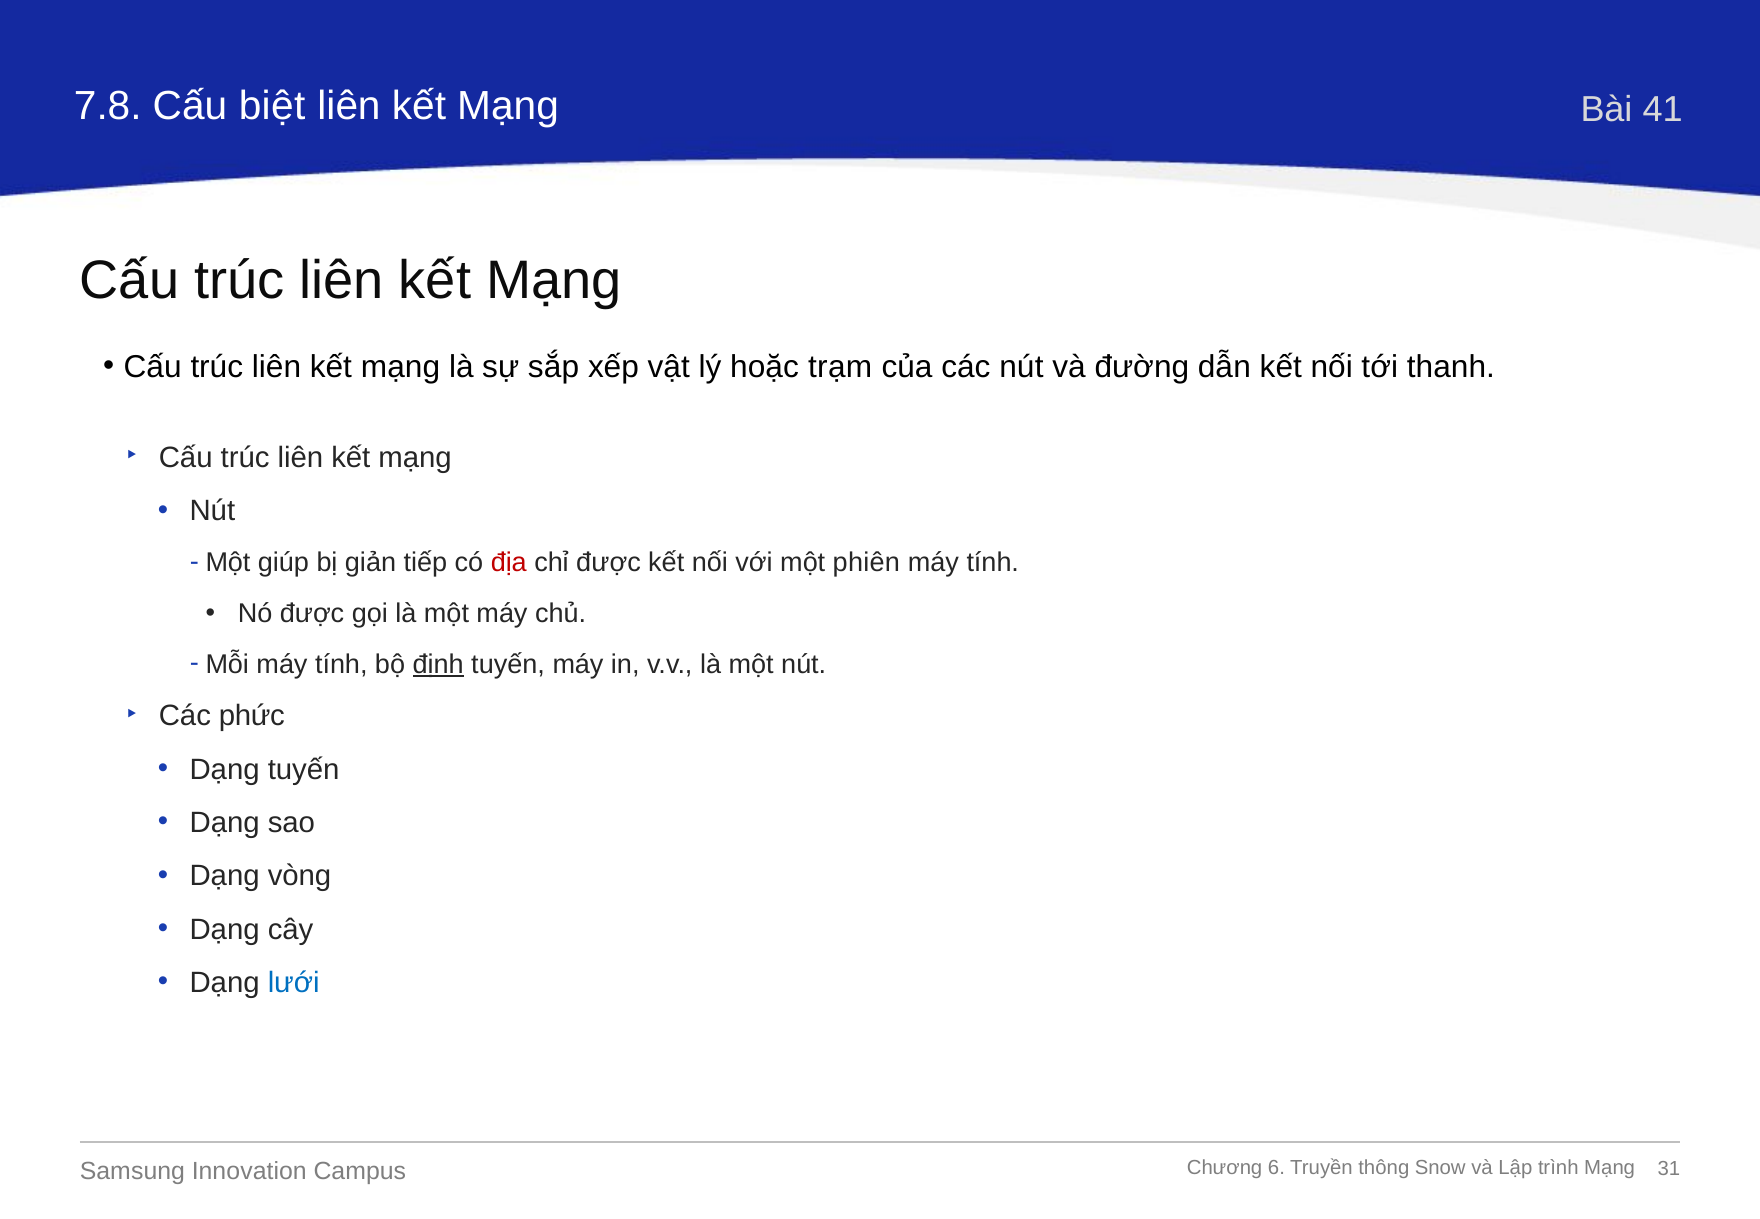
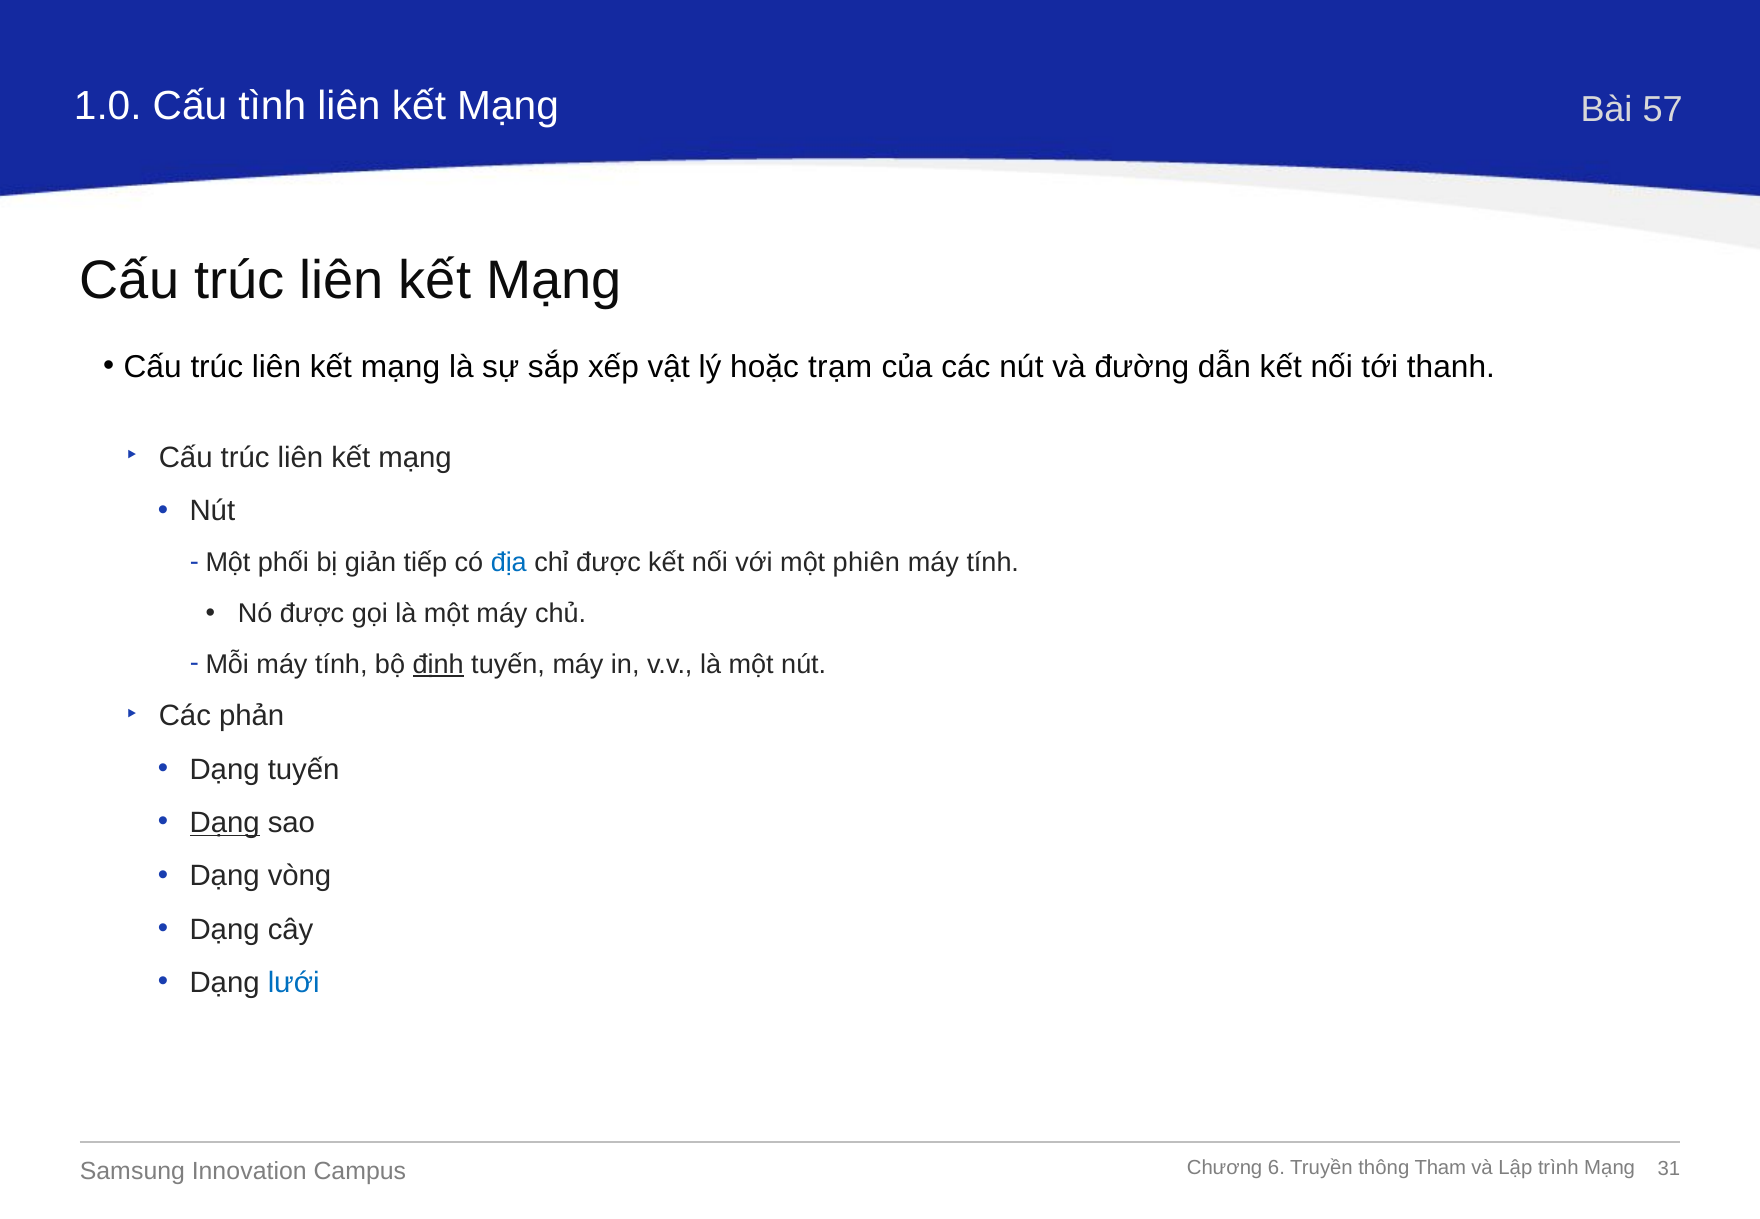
7.8: 7.8 -> 1.0 (108, 106)
biệt: biệt -> tình (272, 106)
41: 41 -> 57 (1663, 110)
giúp: giúp -> phối (283, 563)
địa colour: red -> blue (509, 563)
phức: phức -> phản (252, 716)
Dạng underline: none -> present (225, 823)
Snow: Snow -> Tham (1440, 1167)
